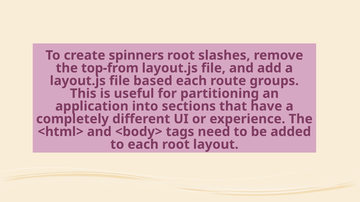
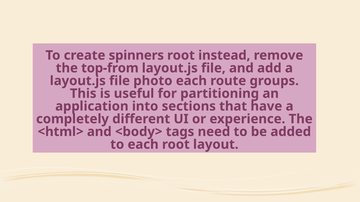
slashes: slashes -> instead (224, 55)
based: based -> photo (153, 81)
